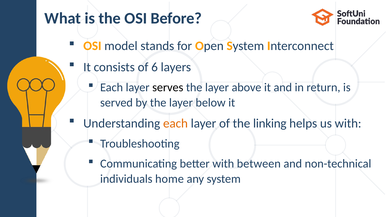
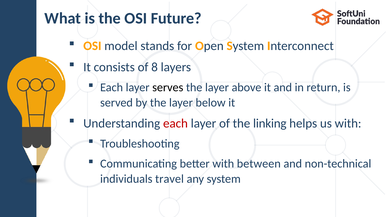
Before: Before -> Future (176, 18)
6: 6 -> 8 (155, 67)
each colour: orange -> red (175, 123)
home: home -> travel (169, 179)
